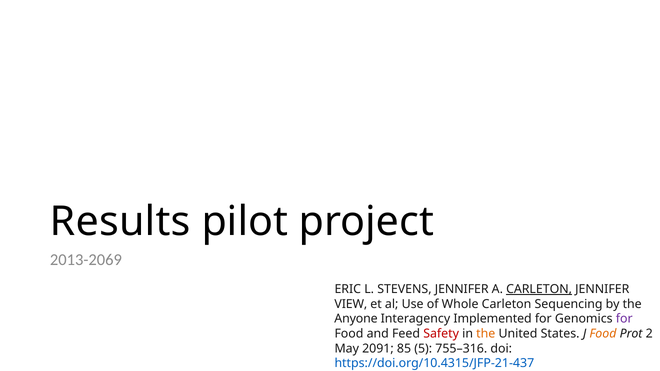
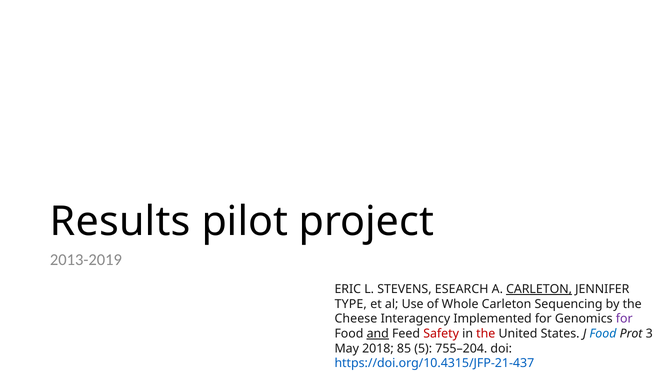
2013-2069: 2013-2069 -> 2013-2019 (86, 260)
STEVENS JENNIFER: JENNIFER -> ESEARCH (462, 289)
VIEW: VIEW -> TYPE (351, 304)
Anyone: Anyone -> Cheese (356, 319)
and underline: none -> present (378, 334)
the colour: orange -> red (486, 334)
Food colour: orange -> blue (603, 334)
2: 2 -> 3 (649, 334)
2091: 2091 -> 2018 (378, 349)
755–316: 755–316 -> 755–204 (461, 349)
